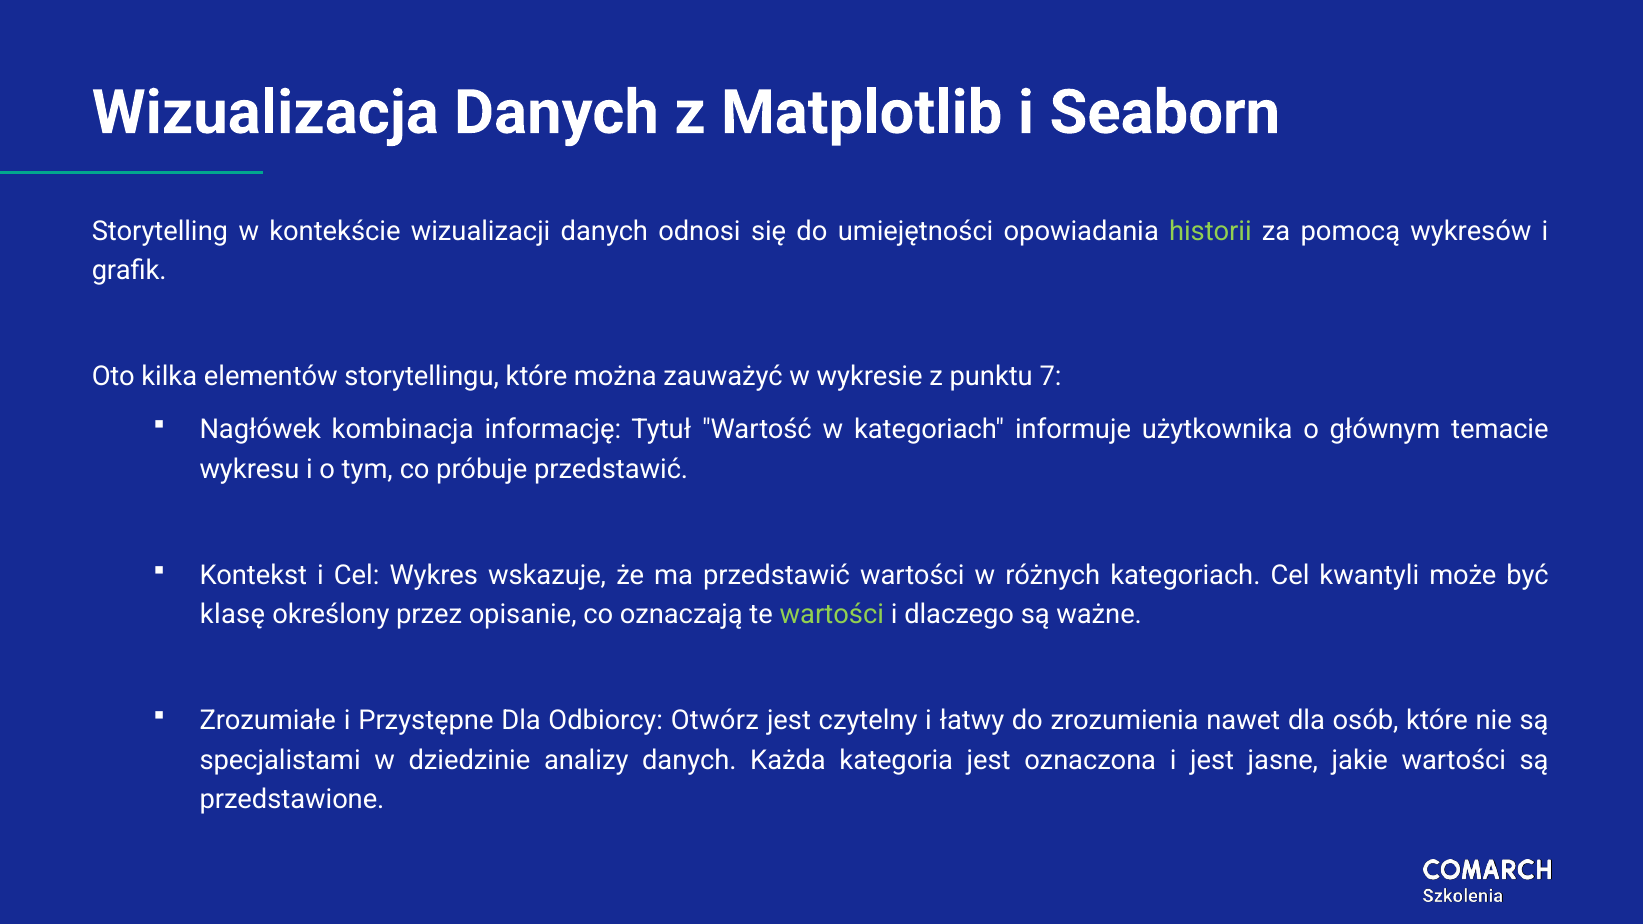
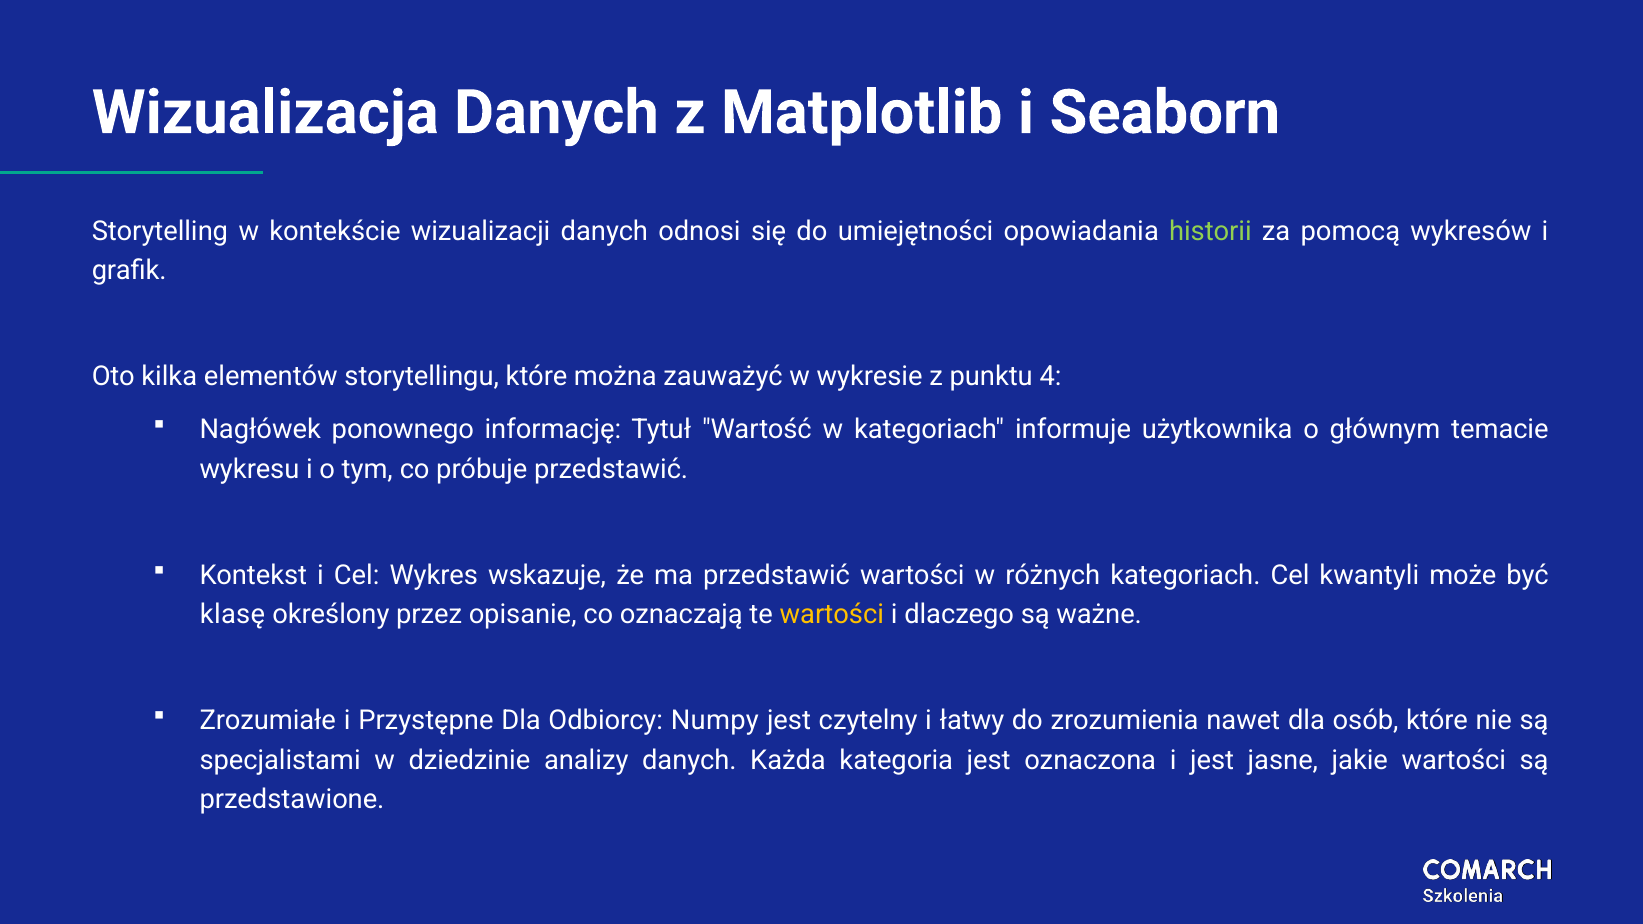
7: 7 -> 4 (1051, 377)
kombinacja: kombinacja -> ponownego (403, 430)
wartości colour: light green -> yellow (832, 615)
Otwórz: Otwórz -> Numpy (715, 721)
